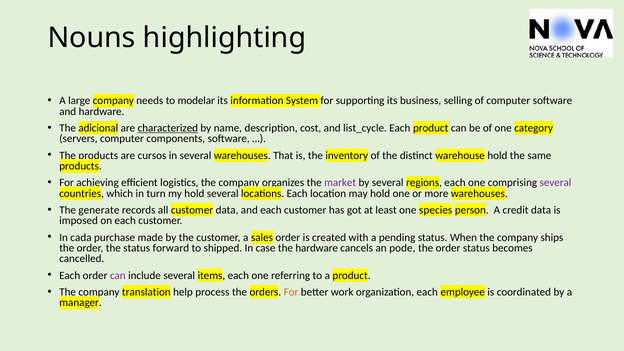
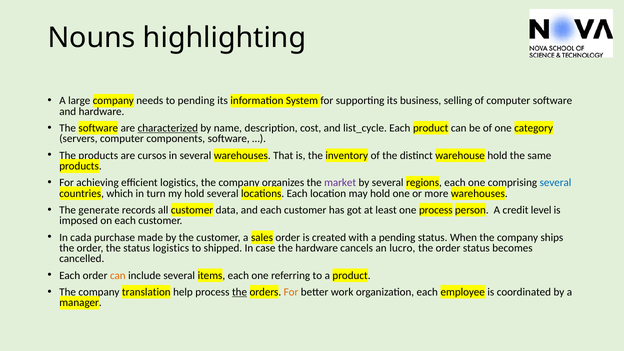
to modelar: modelar -> pending (196, 101)
The adicional: adicional -> software (98, 128)
several colour: purple -> blue (556, 183)
one species: species -> process (436, 210)
credit data: data -> level (541, 210)
status forward: forward -> logistics (171, 248)
pode: pode -> lucro (402, 248)
can colour: purple -> orange (118, 275)
the underline: none -> present (240, 292)
